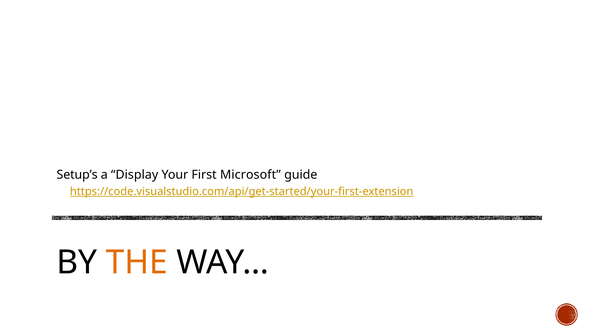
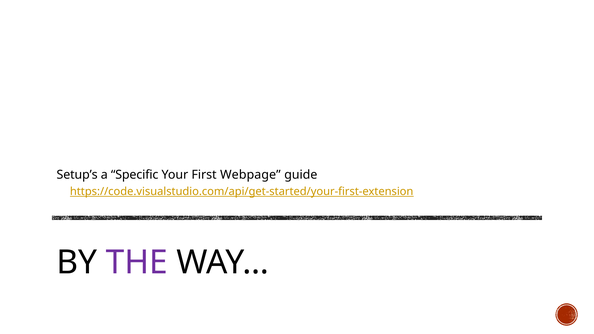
Display: Display -> Specific (135, 175)
Microsoft: Microsoft -> Webpage (250, 175)
THE colour: orange -> purple (137, 263)
